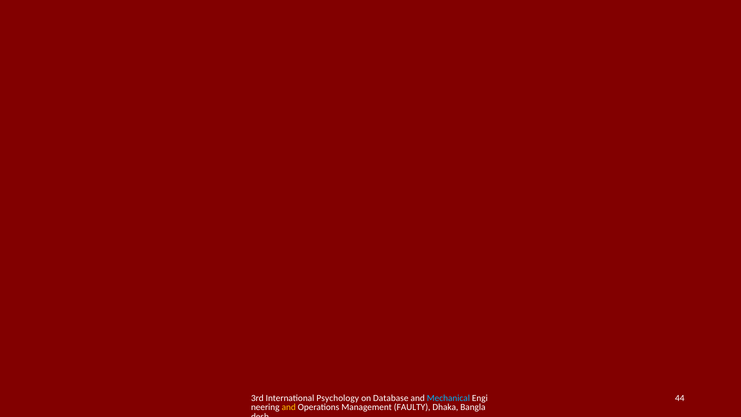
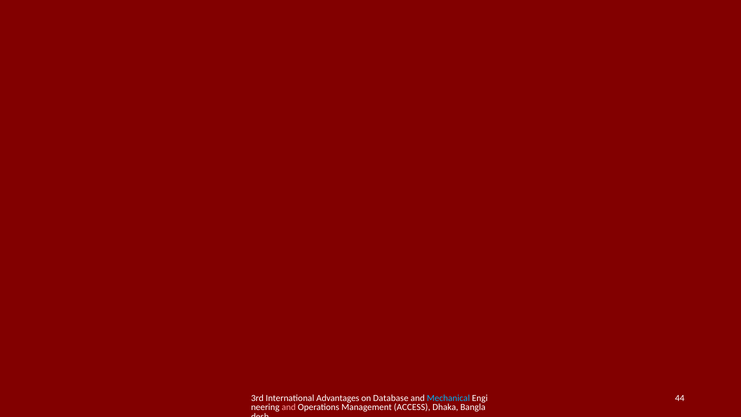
Psychology: Psychology -> Advantages (338, 398)
and colour: yellow -> pink (289, 407)
FAULTY: FAULTY -> ACCESS (412, 407)
